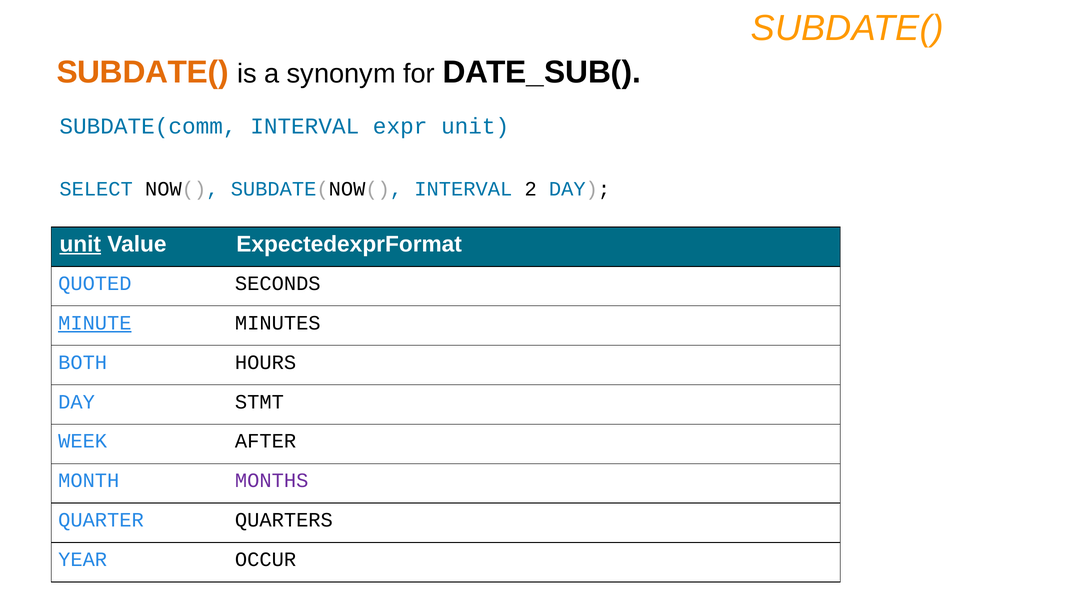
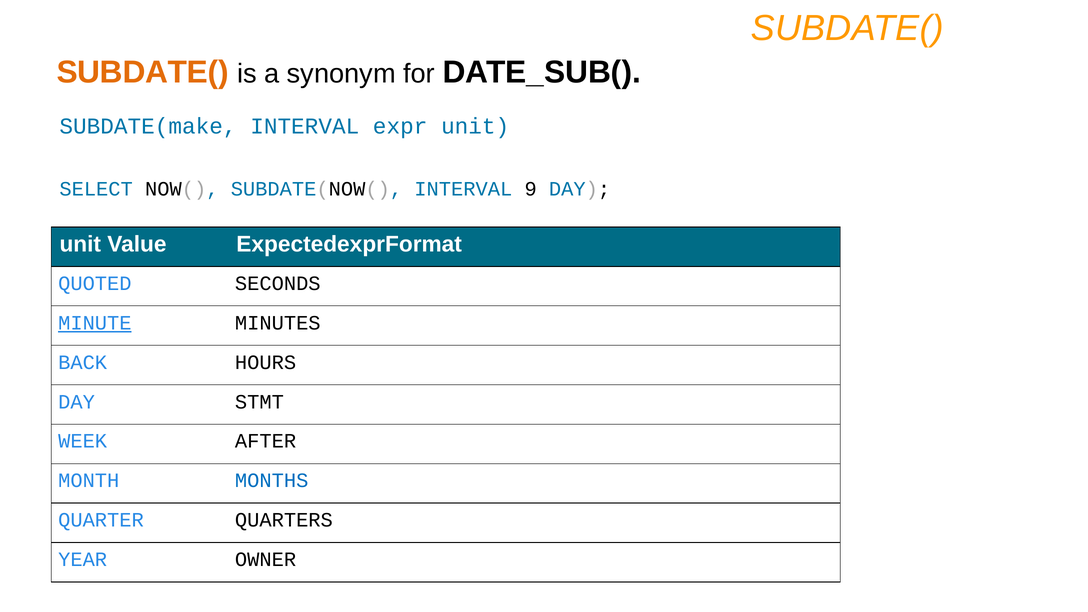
SUBDATE(comm: SUBDATE(comm -> SUBDATE(make (148, 126)
2: 2 -> 9 (531, 189)
unit underline: present -> none (80, 244)
BOTH: BOTH -> BACK (83, 362)
MONTHS colour: purple -> blue (272, 481)
OCCUR: OCCUR -> OWNER (266, 560)
